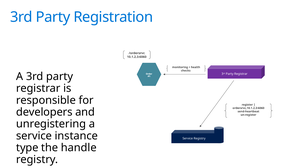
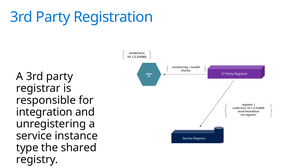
developers: developers -> integration (44, 112)
handle: handle -> shared (79, 147)
